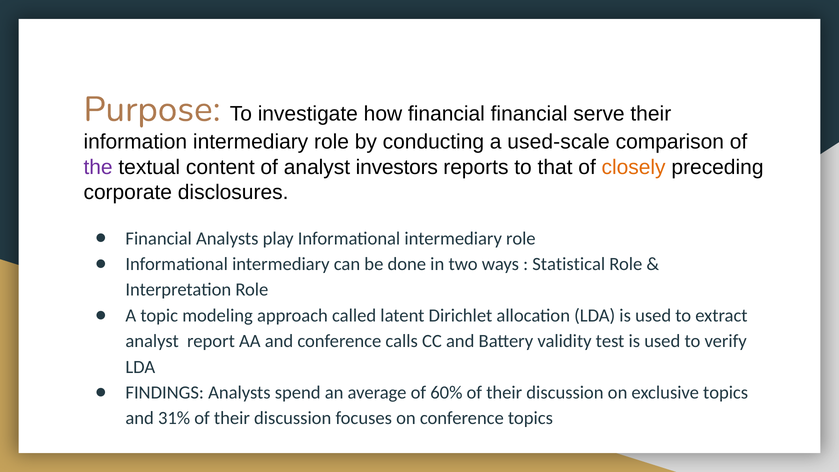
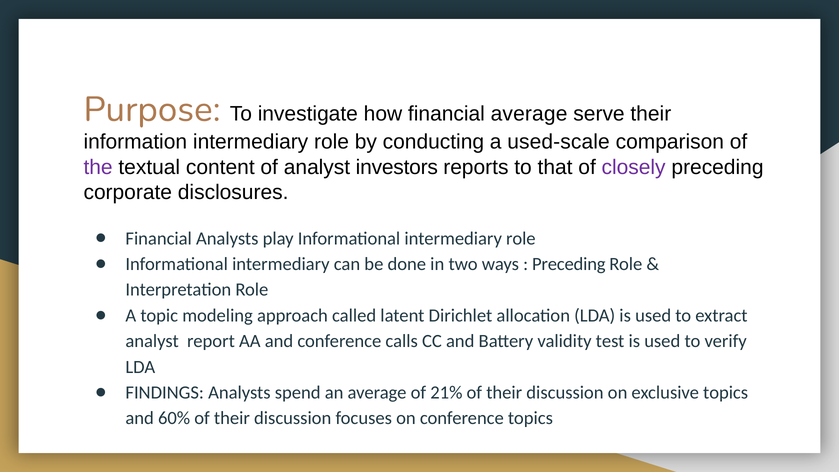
financial financial: financial -> average (529, 114)
closely colour: orange -> purple (634, 167)
Statistical: Statistical -> Preceding (569, 264)
60%: 60% -> 21% (446, 393)
31%: 31% -> 60% (174, 418)
